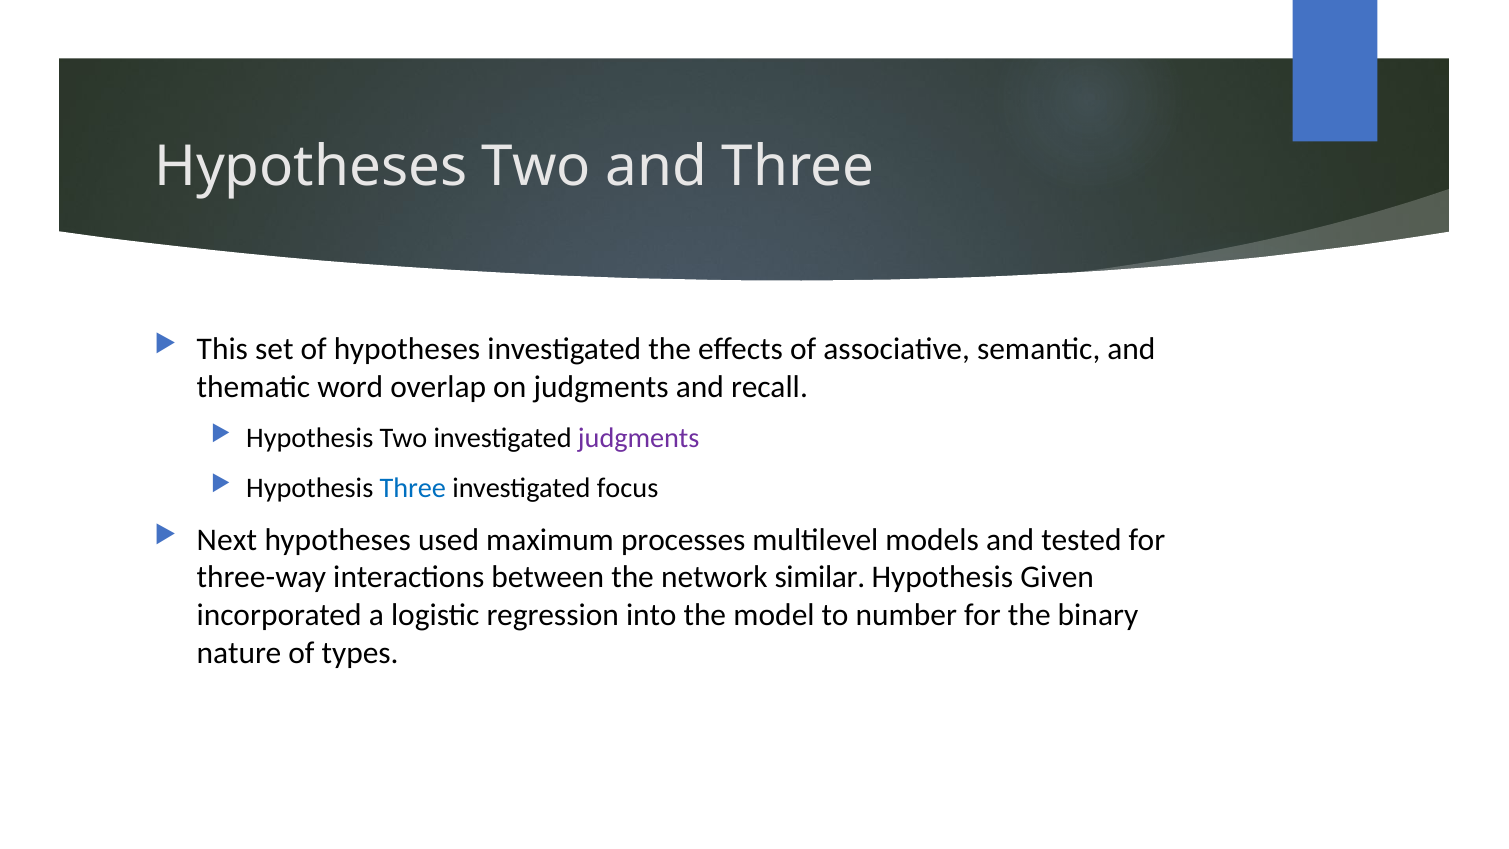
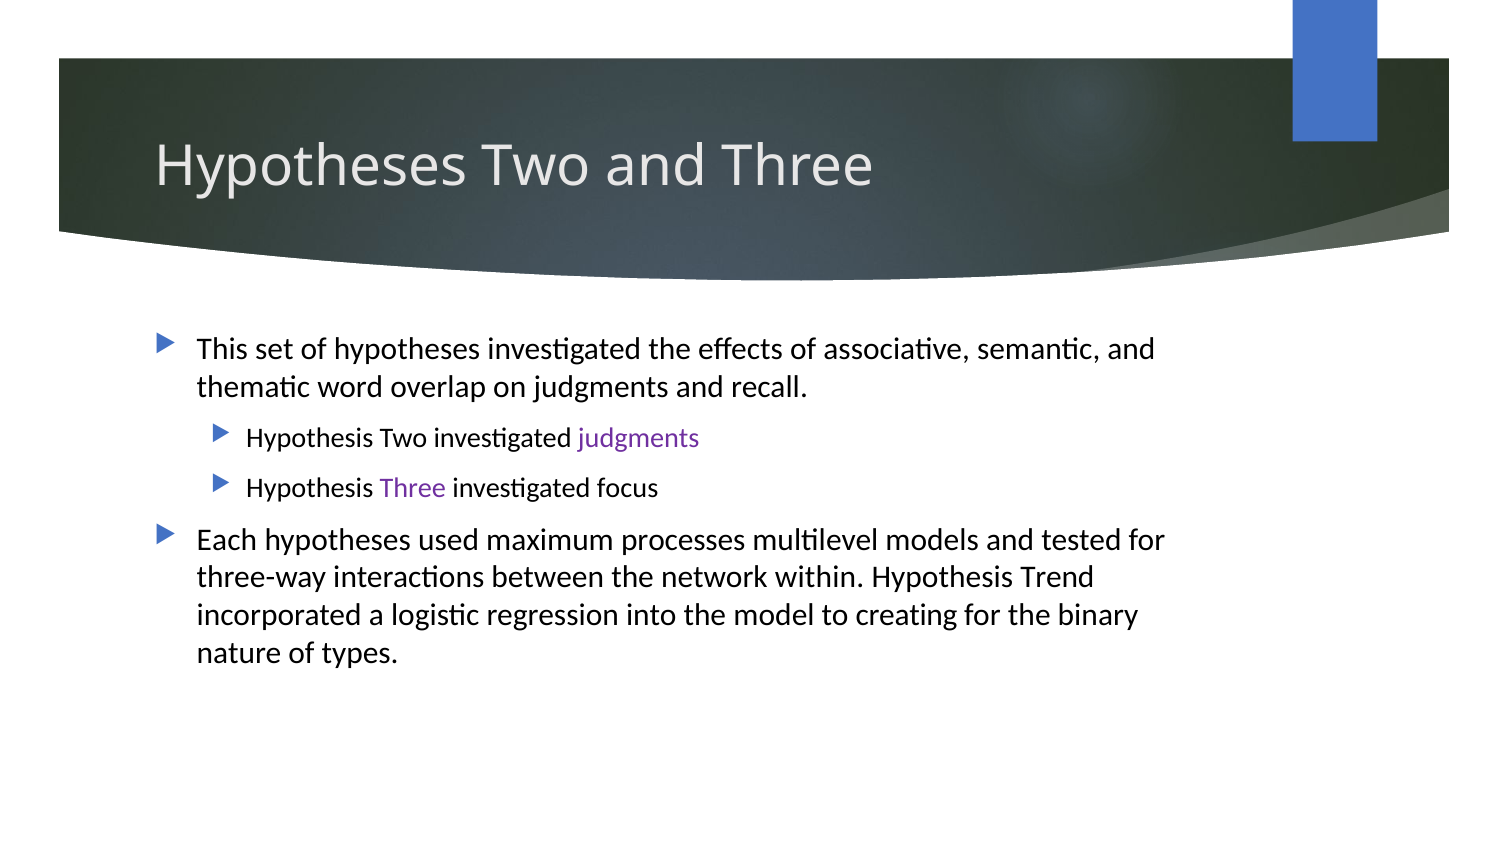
Three colour: blue -> purple (413, 488)
Next: Next -> Each (227, 540)
similar: similar -> within (820, 577)
Given: Given -> Trend (1057, 577)
number: number -> creating (907, 615)
